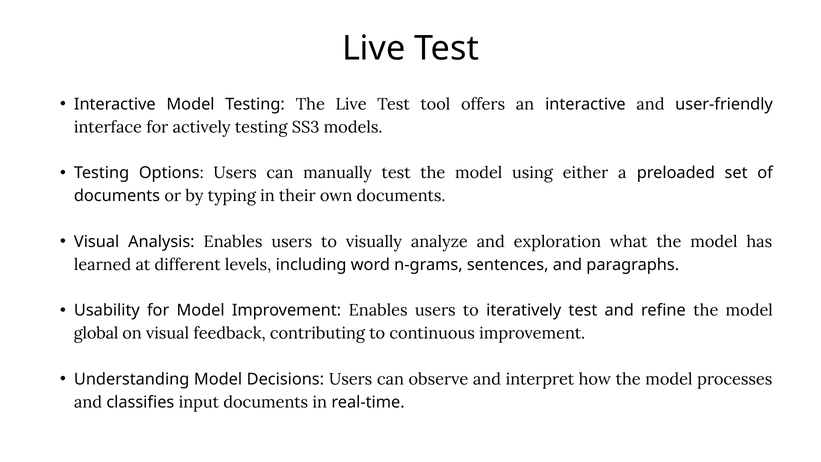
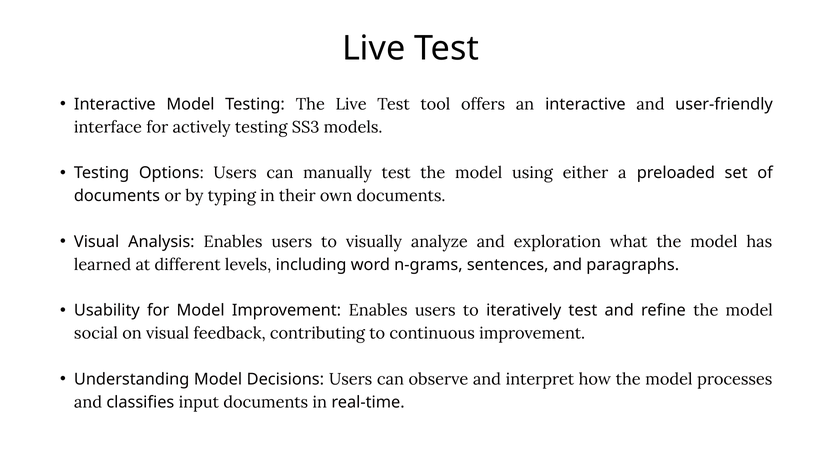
global: global -> social (96, 333)
